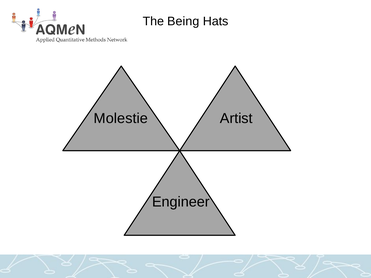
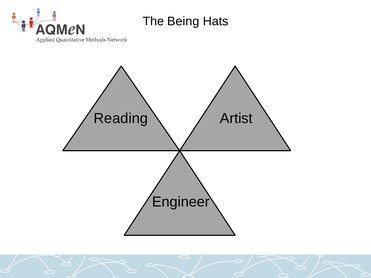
Molestie: Molestie -> Reading (121, 118)
